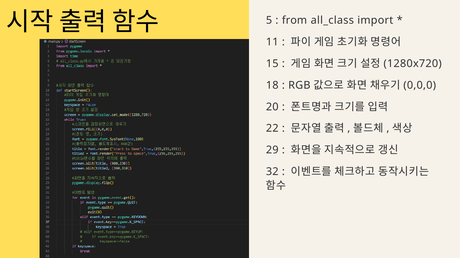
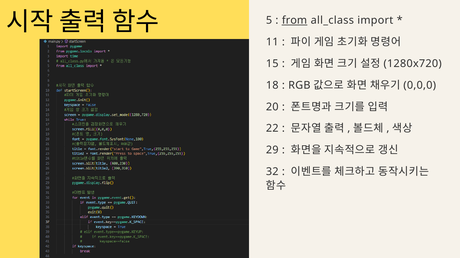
from underline: none -> present (295, 20)
